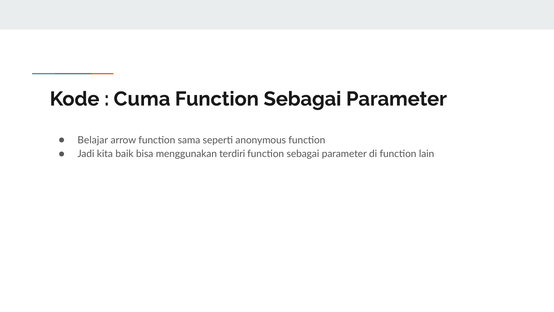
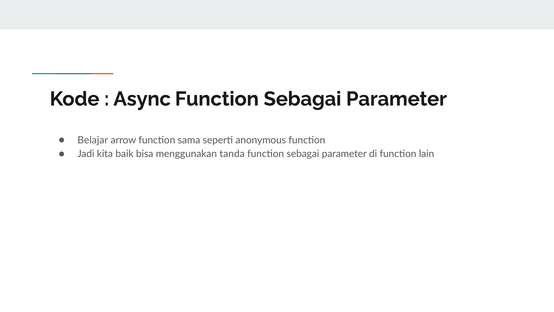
Cuma: Cuma -> Async (142, 99)
terdiri: terdiri -> tanda (232, 154)
